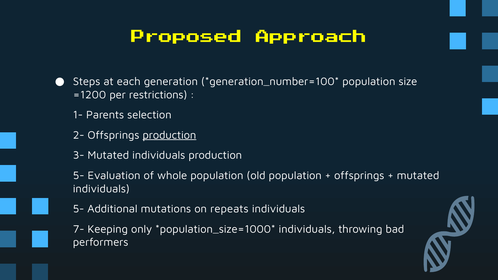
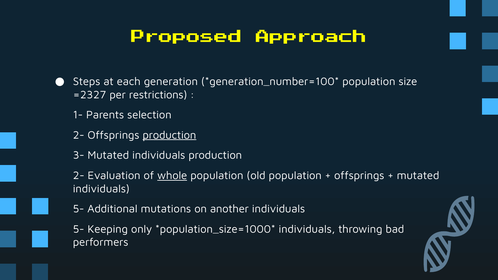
=1200: =1200 -> =2327 (90, 95)
5-: 5- -> 2- (79, 176)
whole underline: none -> present (172, 176)
repeats: repeats -> another (229, 209)
7-: 7- -> 5- (79, 229)
